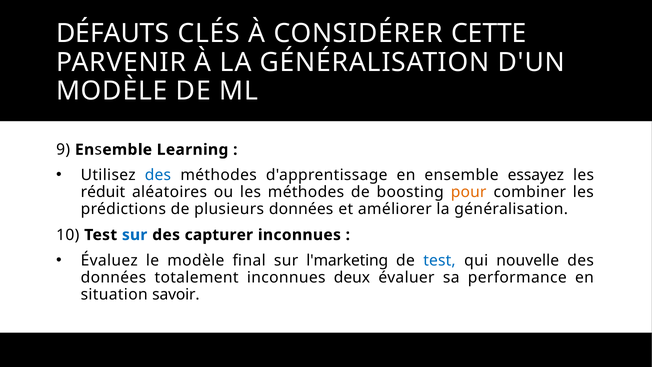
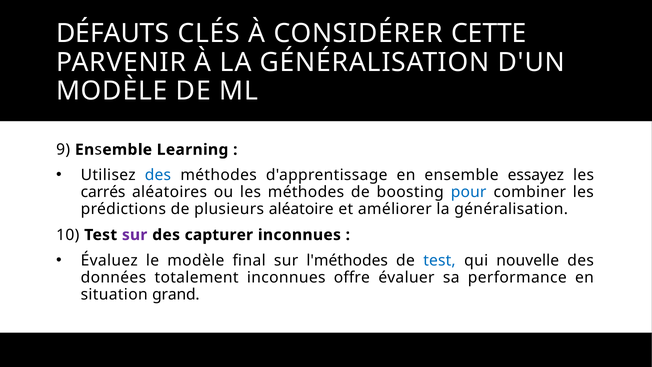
réduit: réduit -> carrés (103, 192)
pour colour: orange -> blue (469, 192)
plusieurs données: données -> aléatoire (301, 209)
sur colour: blue -> purple (135, 235)
l'marketing: l'marketing -> l'méthodes (347, 260)
deux: deux -> offre (352, 277)
savoir: savoir -> grand (176, 294)
